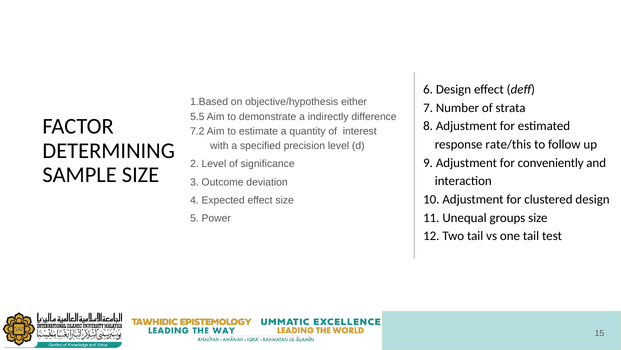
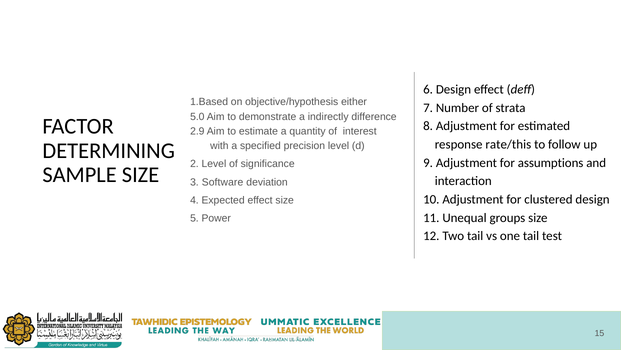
5.5: 5.5 -> 5.0 (197, 116)
7.2: 7.2 -> 2.9 (197, 131)
conveniently: conveniently -> assumptions (551, 162)
Outcome: Outcome -> Software (223, 182)
